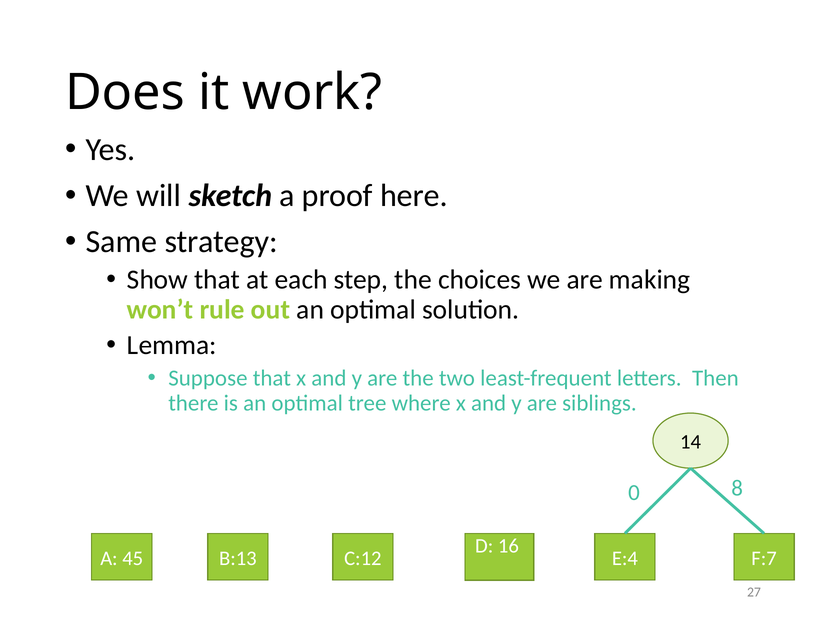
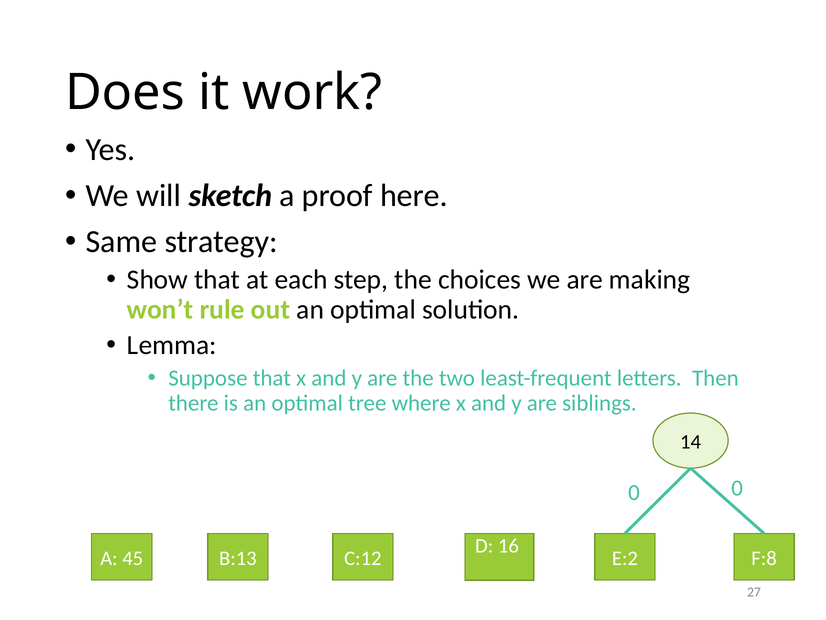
0 8: 8 -> 0 (737, 488)
E:4: E:4 -> E:2 (625, 558)
F:7: F:7 -> F:8 (764, 558)
